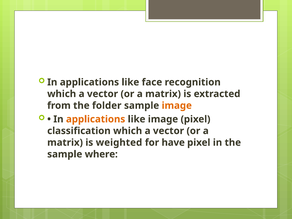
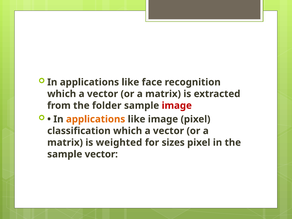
image colour: orange -> red (177, 106)
have: have -> sizes (173, 143)
sample where: where -> vector (101, 154)
